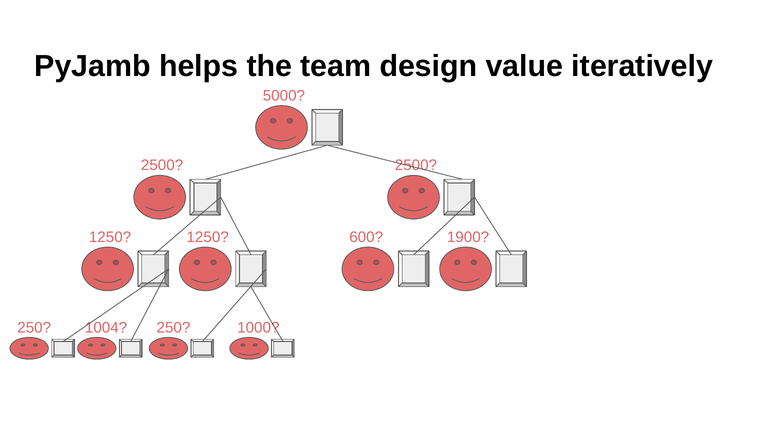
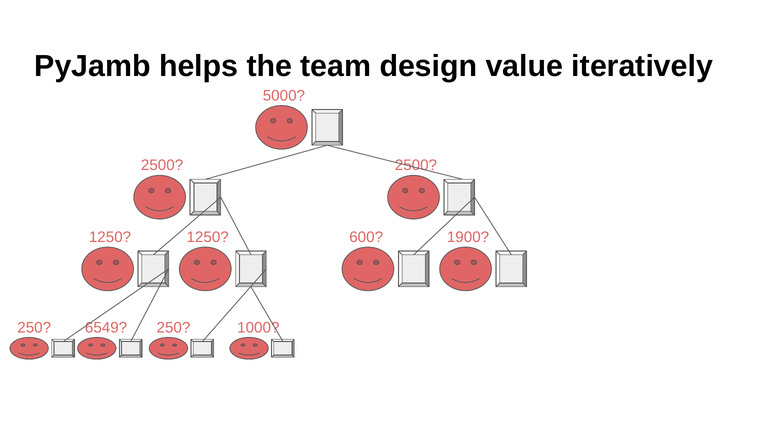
1004: 1004 -> 6549 (106, 327)
